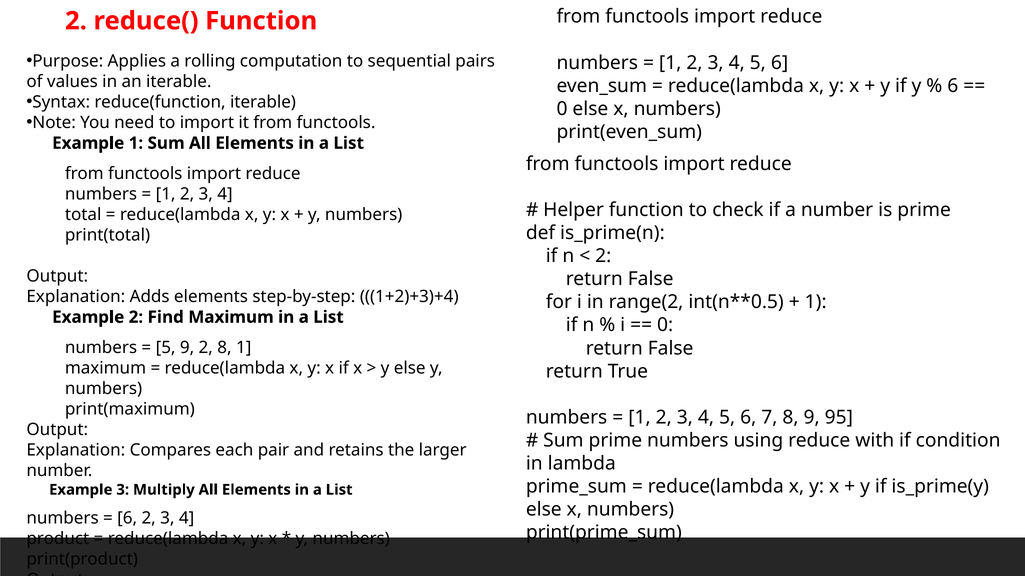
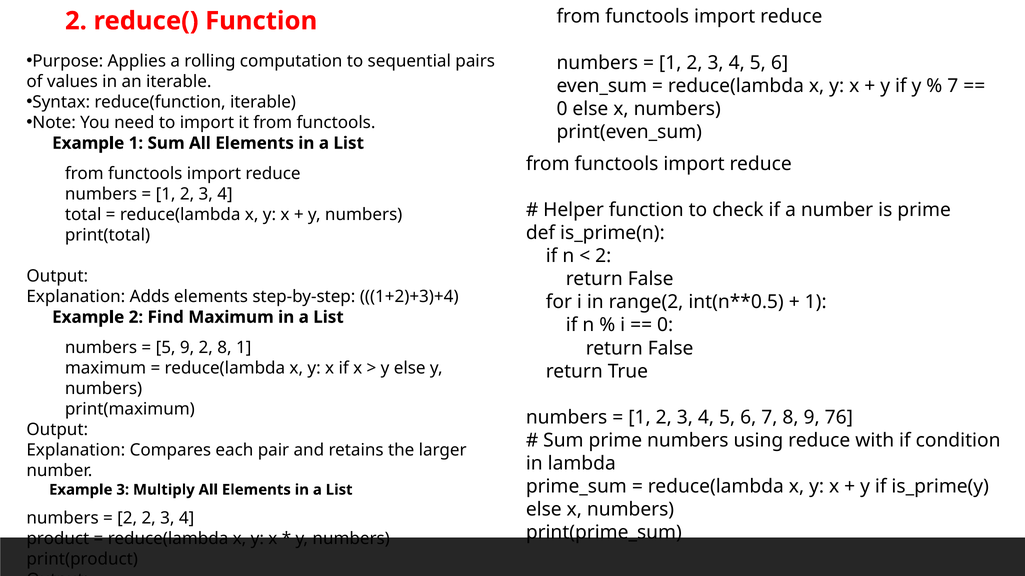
6: 6 -> 7 (953, 86)
95: 95 -> 76 (839, 418)
6: 6 -> 2 (127, 519)
